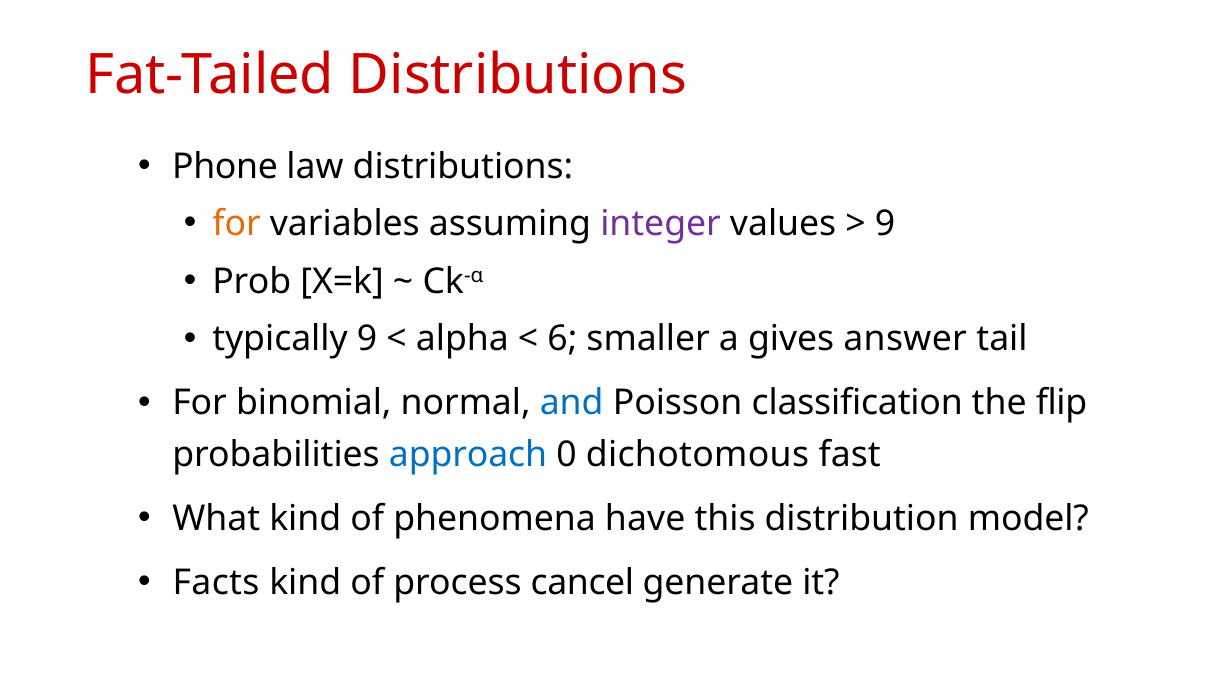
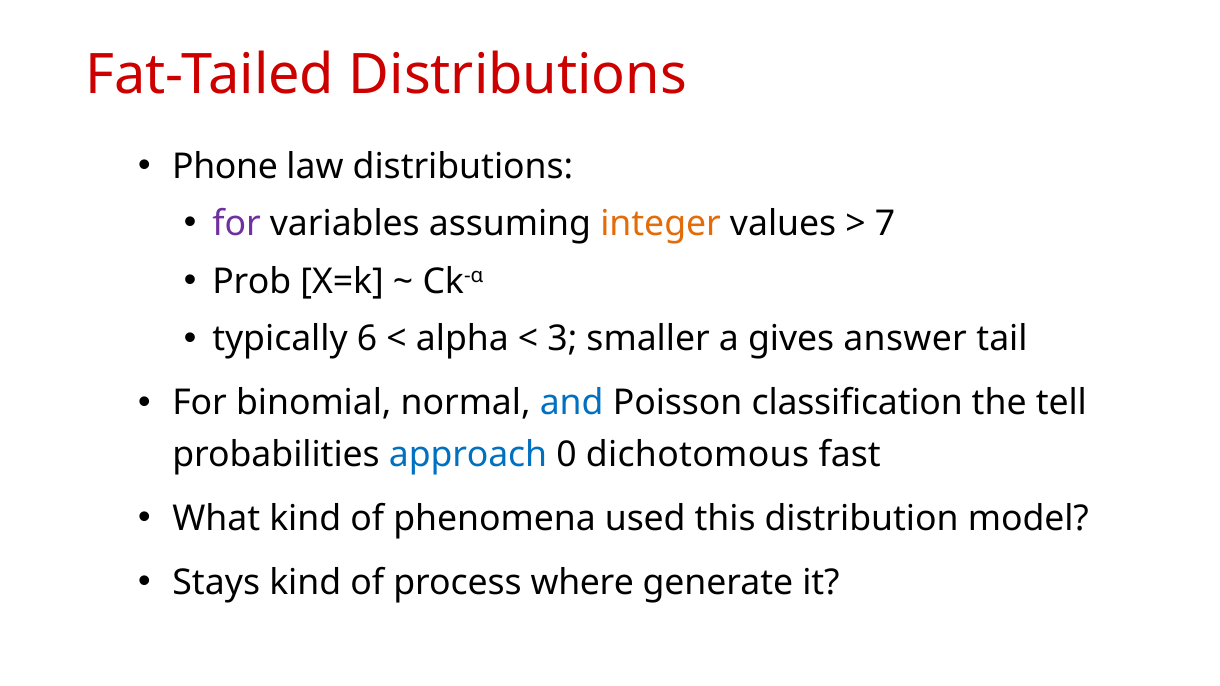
for colour: orange -> purple (237, 224)
integer colour: purple -> orange (661, 224)
9: 9 -> 7 (885, 224)
typically 9: 9 -> 6 (367, 339)
6: 6 -> 3 (562, 339)
flip: flip -> tell (1061, 403)
have: have -> used (645, 519)
Facts: Facts -> Stays (216, 583)
cancel: cancel -> where (582, 583)
